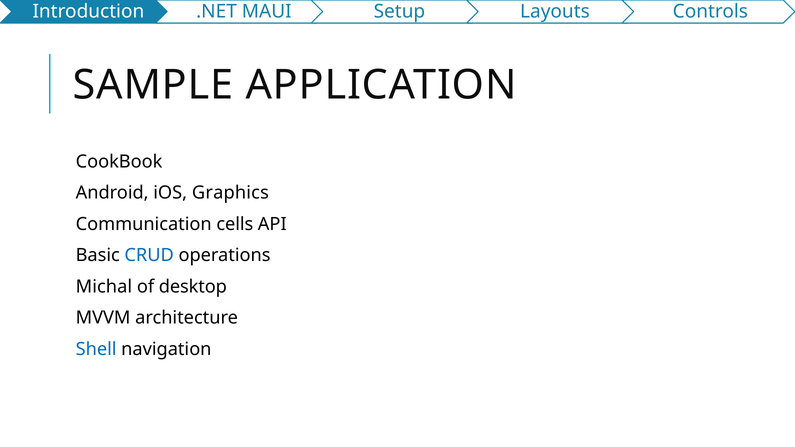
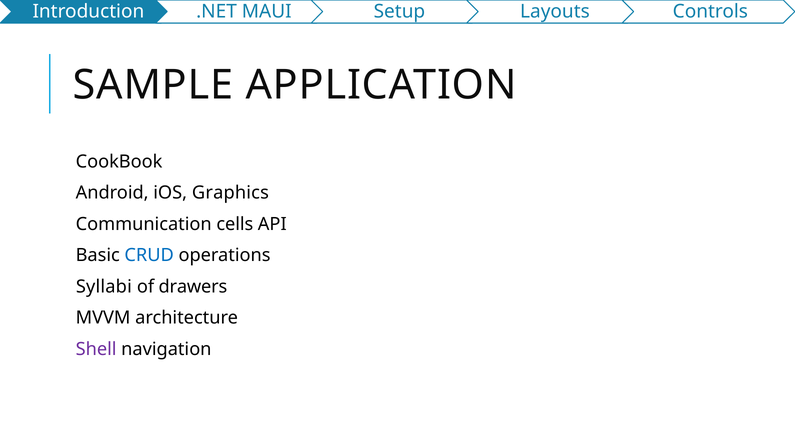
Michal: Michal -> Syllabi (104, 287)
desktop: desktop -> drawers (193, 287)
Shell colour: blue -> purple (96, 349)
